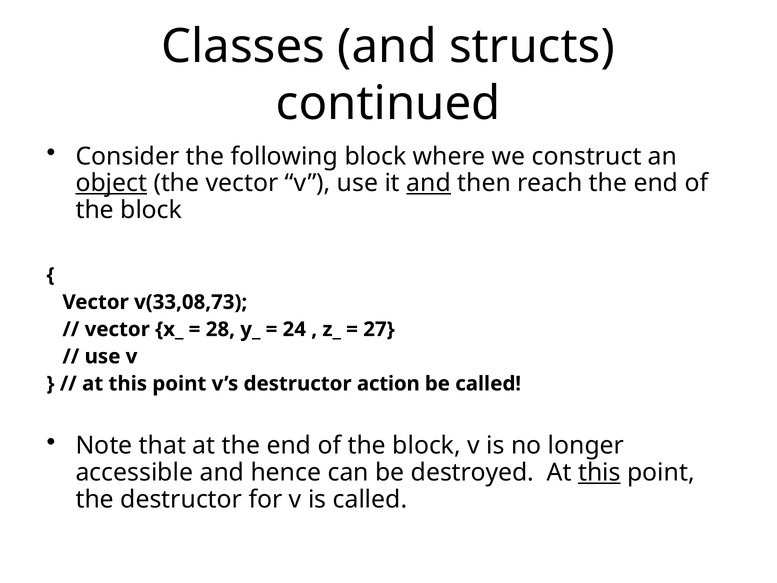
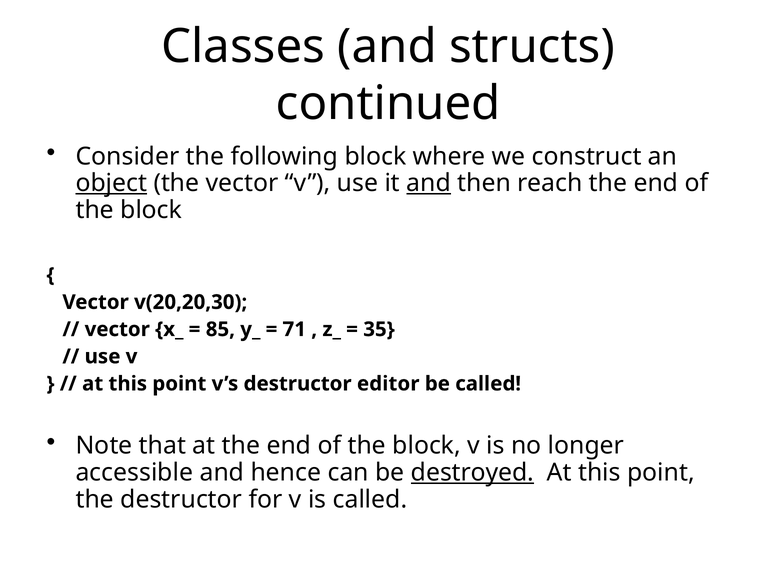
v(33,08,73: v(33,08,73 -> v(20,20,30 (191, 302)
28: 28 -> 85 (220, 329)
24: 24 -> 71 (294, 329)
27: 27 -> 35 (379, 329)
action: action -> editor (388, 384)
destroyed underline: none -> present (472, 472)
this underline: present -> none (599, 472)
